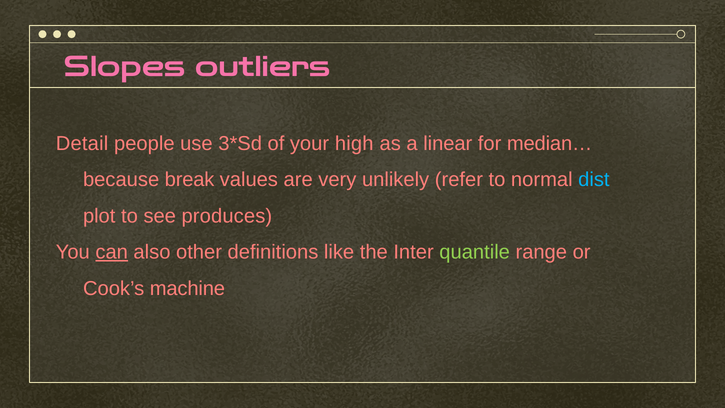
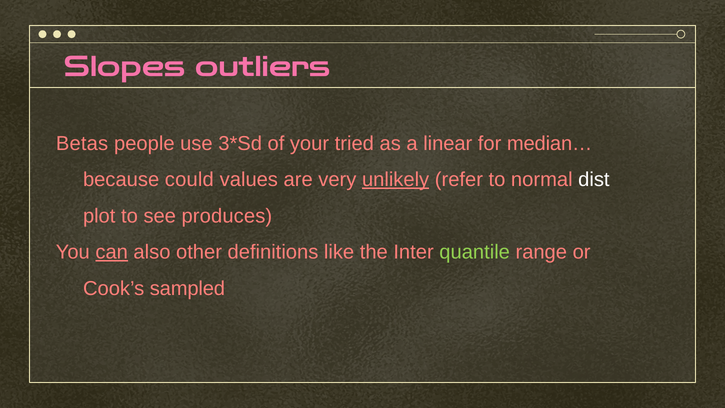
Detail: Detail -> Betas (82, 143)
high: high -> tried (354, 143)
break: break -> could (189, 180)
unlikely underline: none -> present (396, 180)
dist colour: light blue -> white (594, 180)
machine: machine -> sampled (187, 288)
